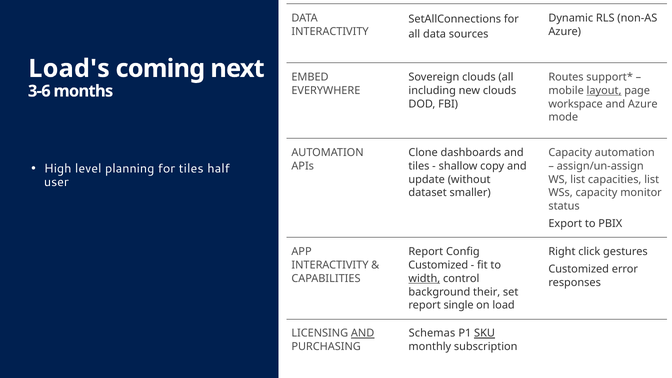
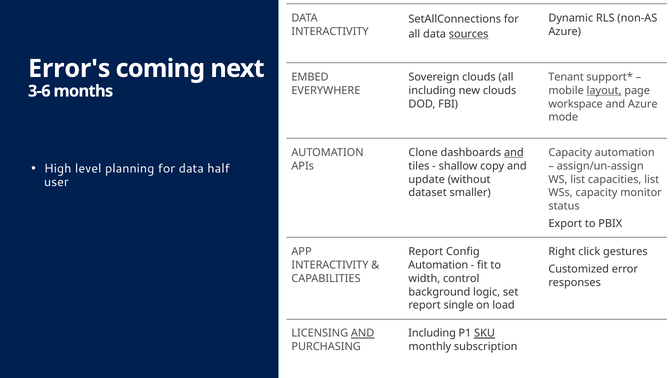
sources underline: none -> present (469, 34)
Load's: Load's -> Error's (69, 69)
Routes: Routes -> Tenant (566, 77)
and underline: none -> present (514, 153)
for tiles: tiles -> data (191, 169)
Customized: Customized -> Automation (438, 265)
width underline: present -> none (424, 278)
their: their -> logic (487, 292)
Schemas: Schemas -> Including (432, 333)
